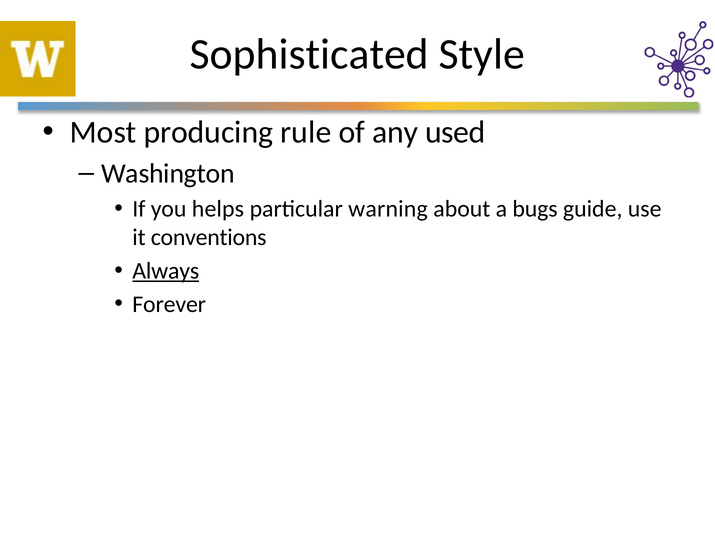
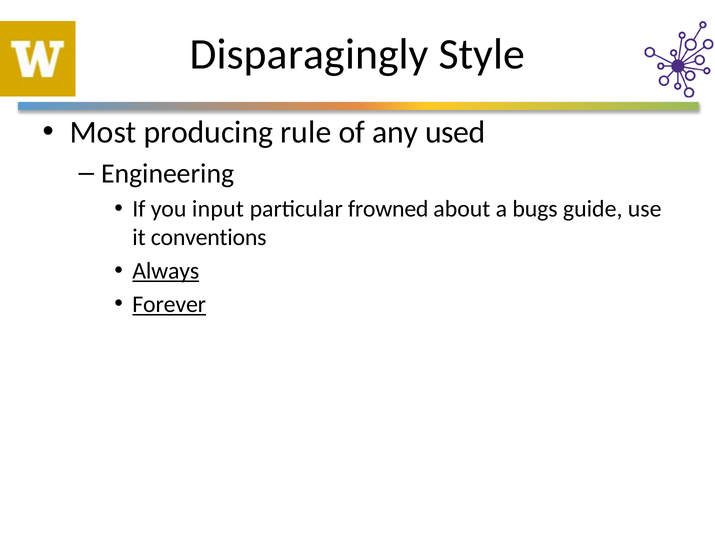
Sophisticated: Sophisticated -> Disparagingly (309, 54)
Washington: Washington -> Engineering (168, 173)
helps: helps -> input (218, 209)
warning: warning -> frowned (388, 209)
Forever underline: none -> present (169, 304)
